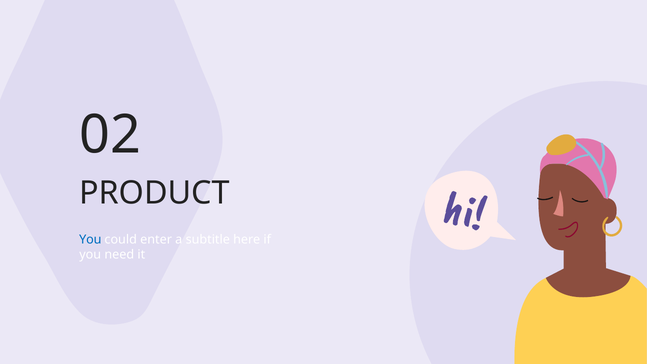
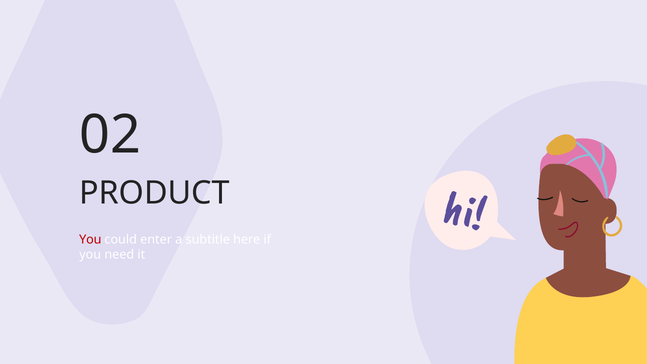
You colour: blue -> red (90, 239)
